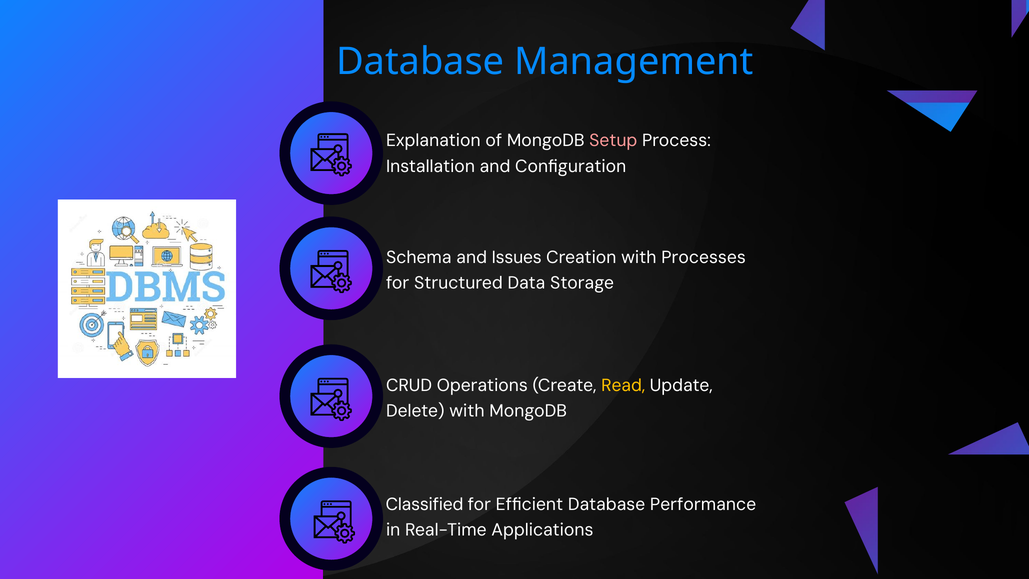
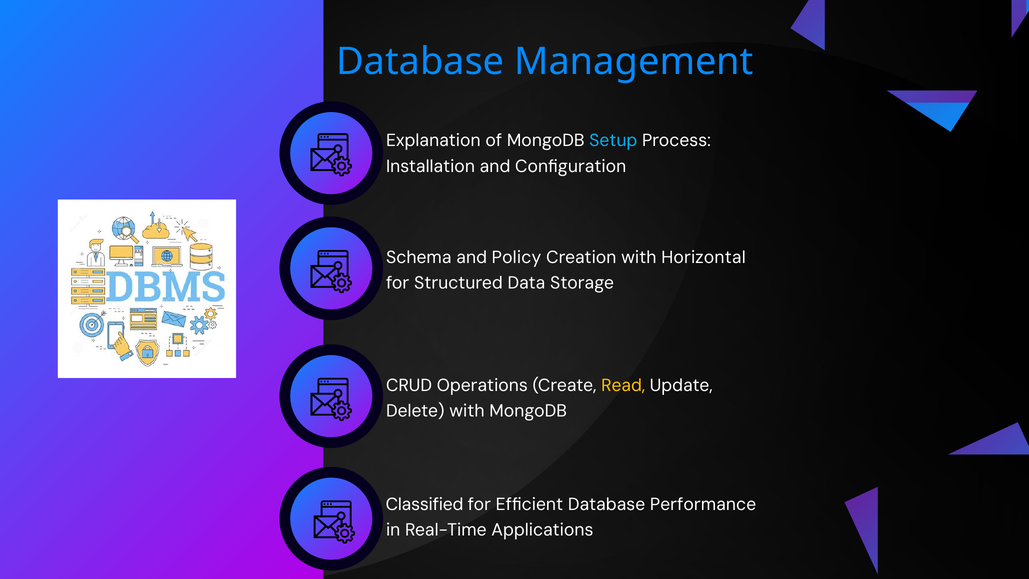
Setup colour: pink -> light blue (613, 141)
Issues: Issues -> Policy (517, 257)
Processes: Processes -> Horizontal (704, 257)
